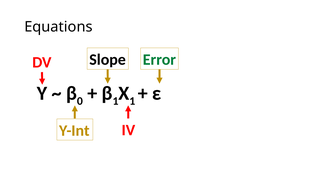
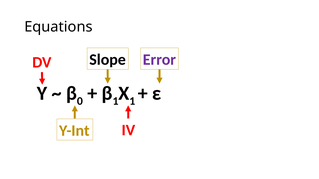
Error colour: green -> purple (160, 60)
